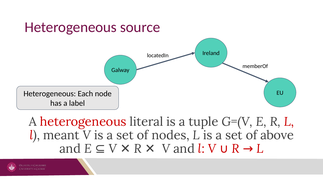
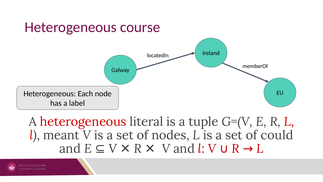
source: source -> course (140, 27)
above: above -> could (277, 135)
